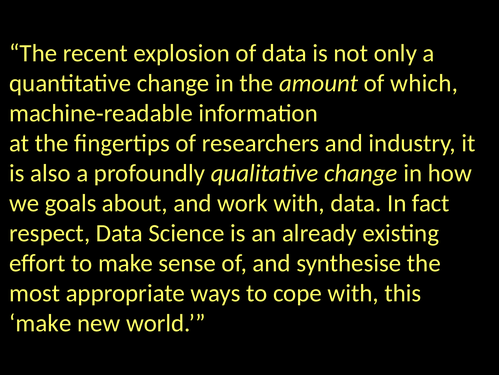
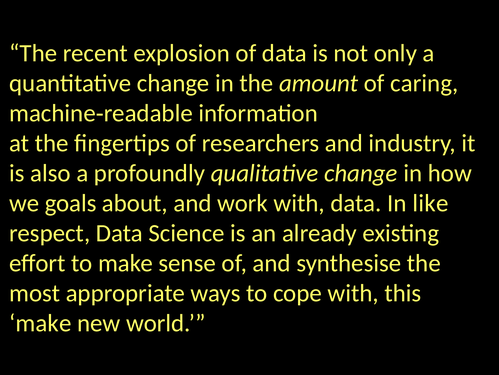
which: which -> caring (424, 83)
fact: fact -> like (430, 203)
